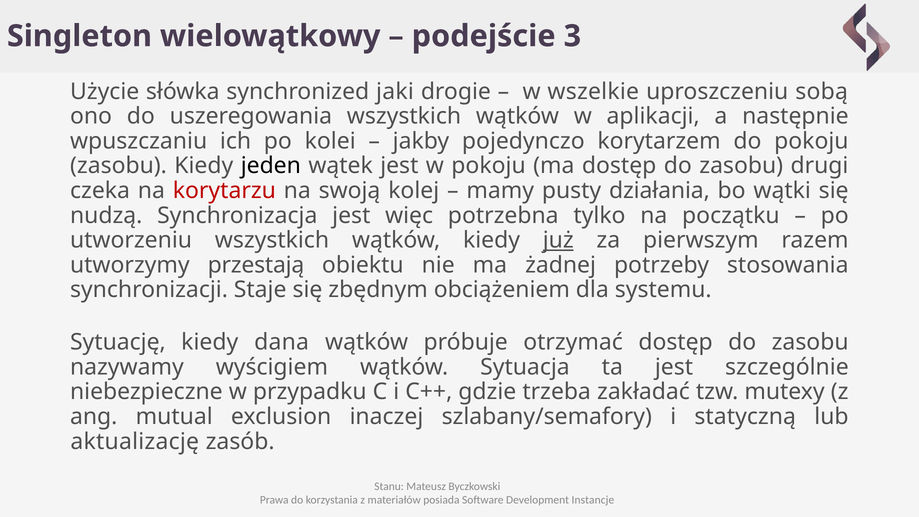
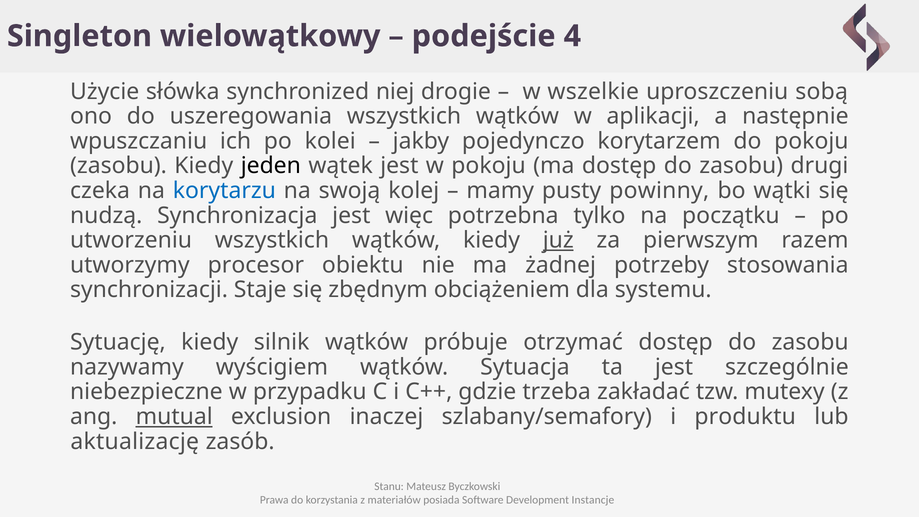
3: 3 -> 4 (572, 36)
jaki: jaki -> niej (395, 91)
korytarzu colour: red -> blue (224, 191)
działania: działania -> powinny (659, 191)
przestają: przestają -> procesor (256, 265)
dana: dana -> silnik (282, 342)
mutual underline: none -> present (174, 417)
statyczną: statyczną -> produktu (745, 417)
